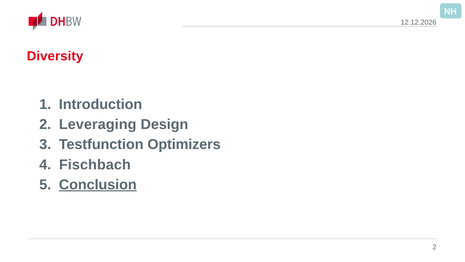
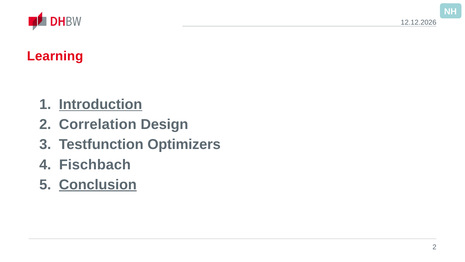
Diversity: Diversity -> Learning (55, 56)
Introduction underline: none -> present (101, 104)
Leveraging: Leveraging -> Correlation (98, 124)
